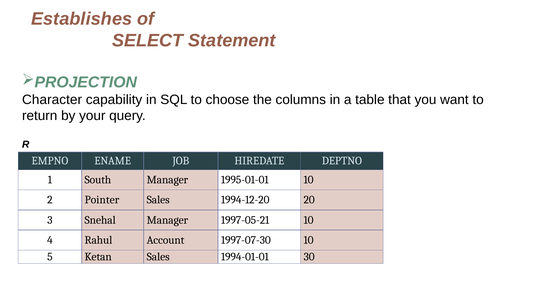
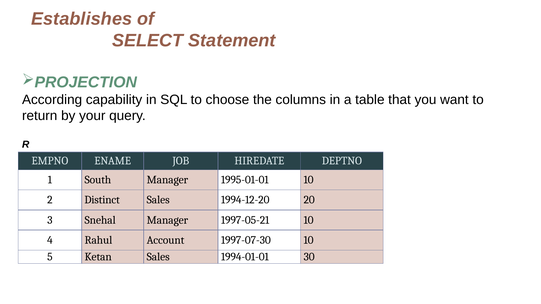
Character: Character -> According (52, 100)
Pointer: Pointer -> Distinct (102, 200)
